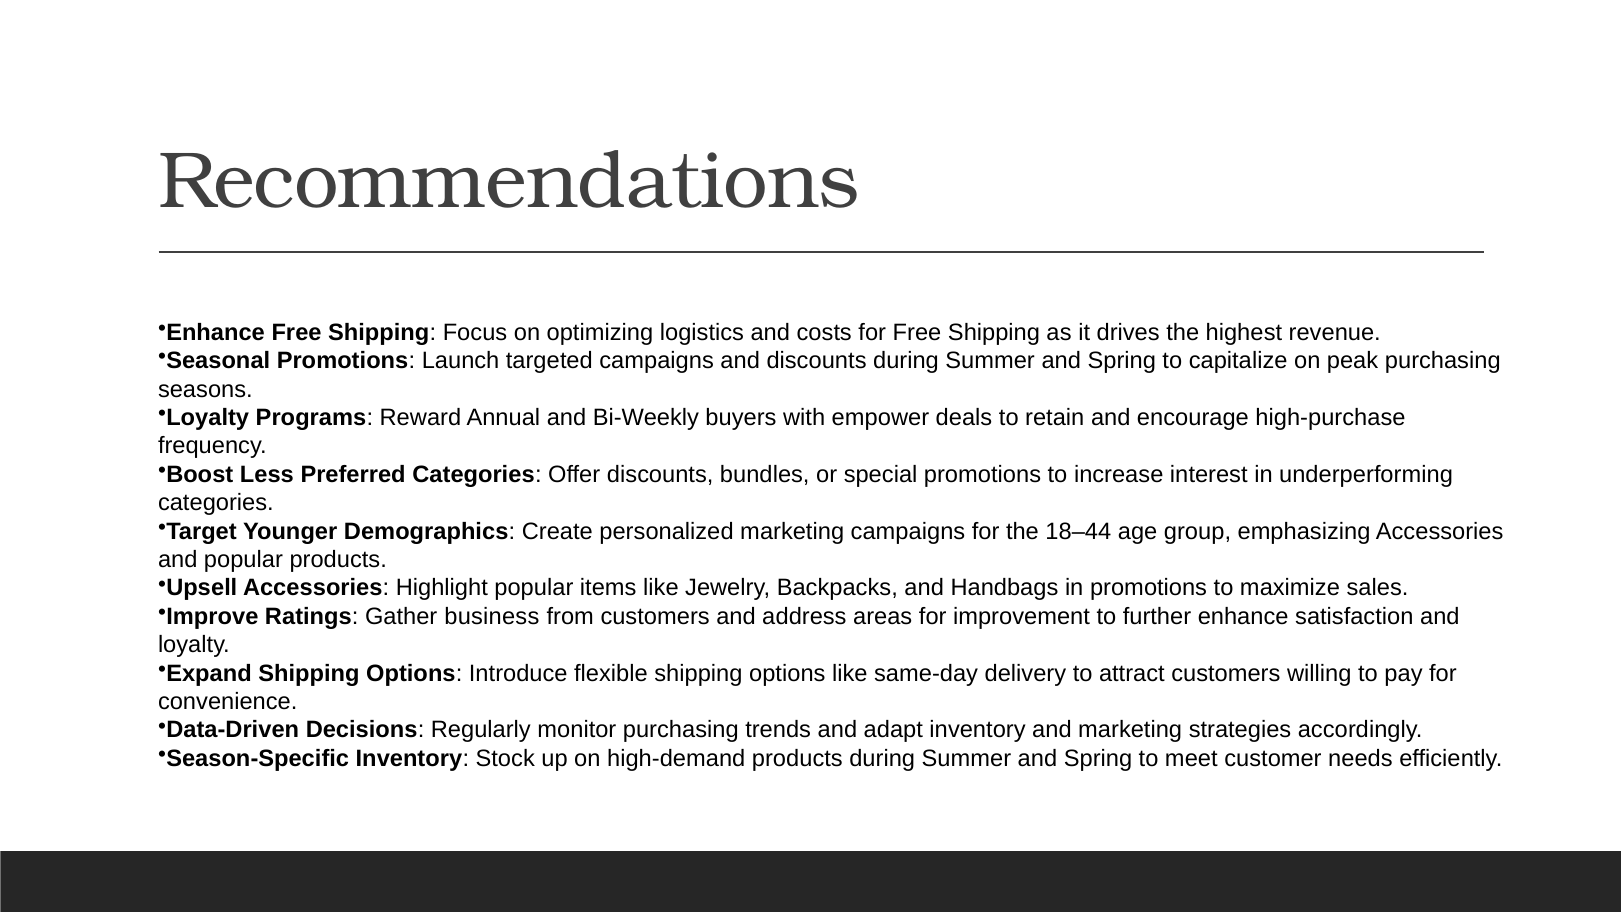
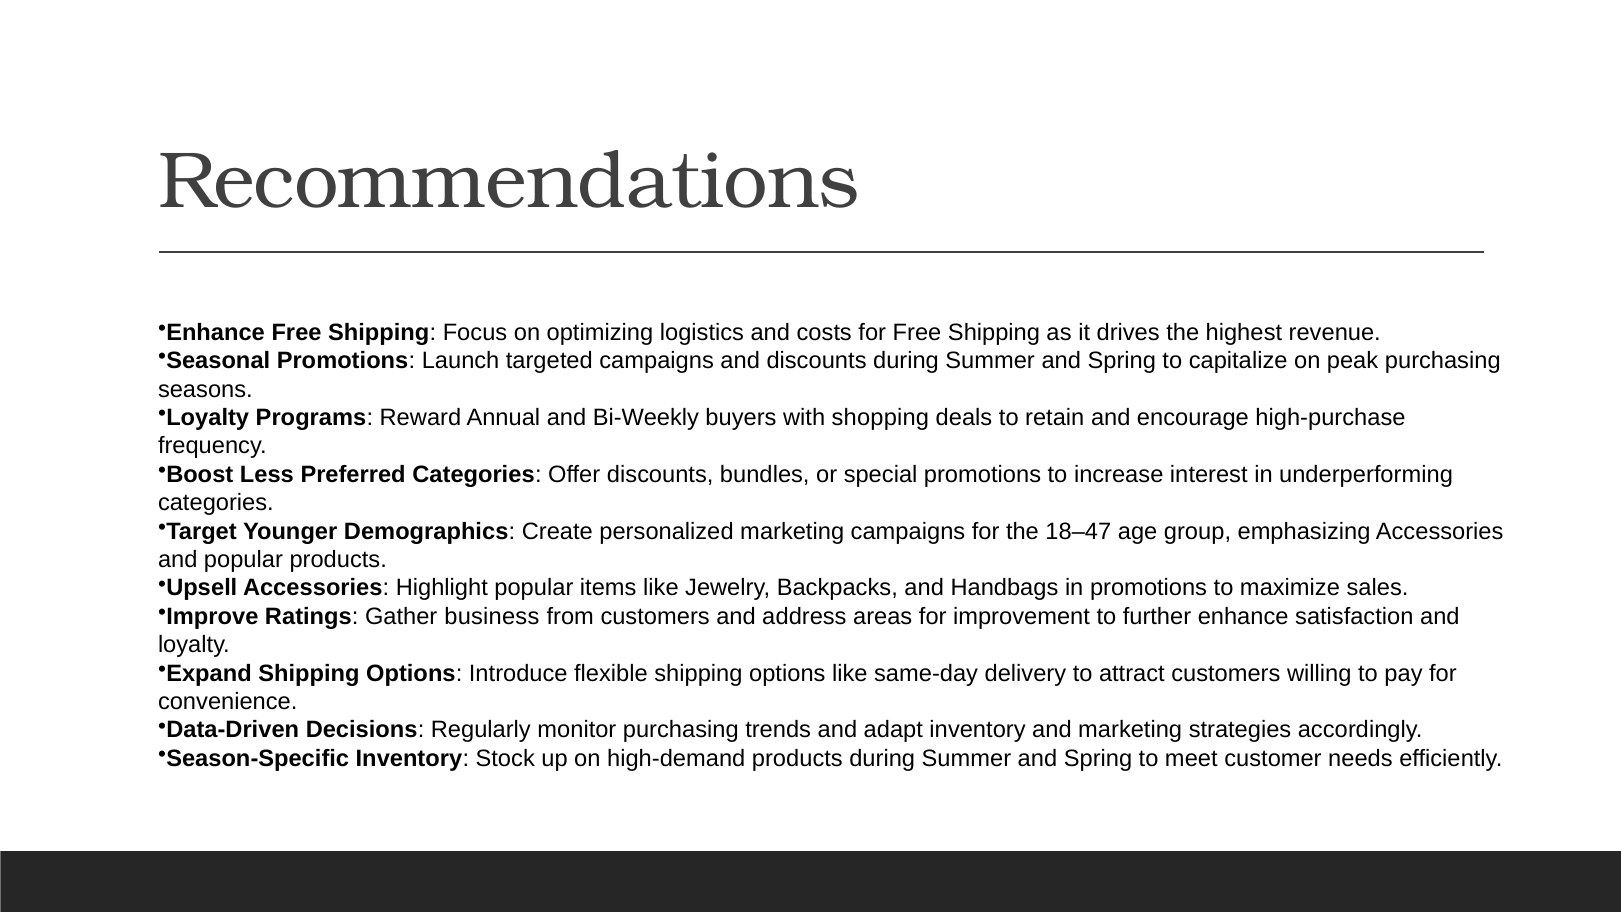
empower: empower -> shopping (880, 418)
18–44: 18–44 -> 18–47 (1078, 531)
